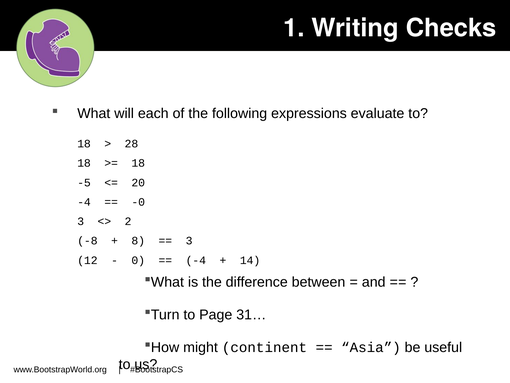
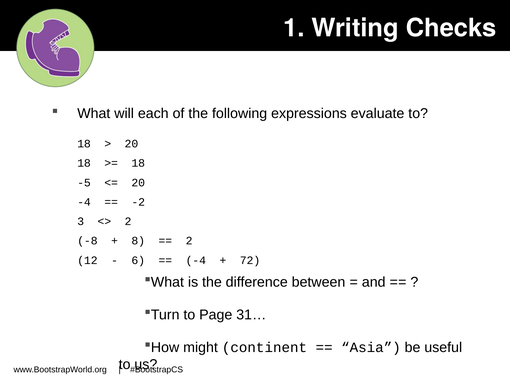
28: 28 -> 20 (131, 144)
-0: -0 -> -2 (138, 202)
3: 3 -> 2 (189, 241)
0: 0 -> 6 (138, 260)
14: 14 -> 72 (250, 260)
